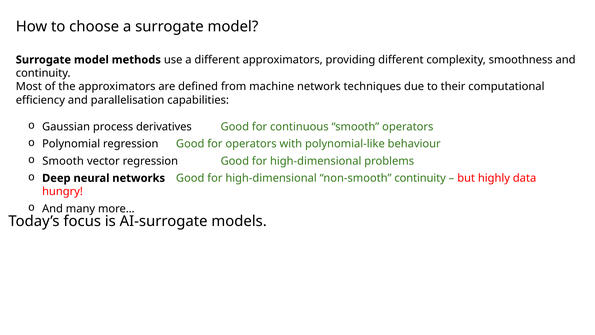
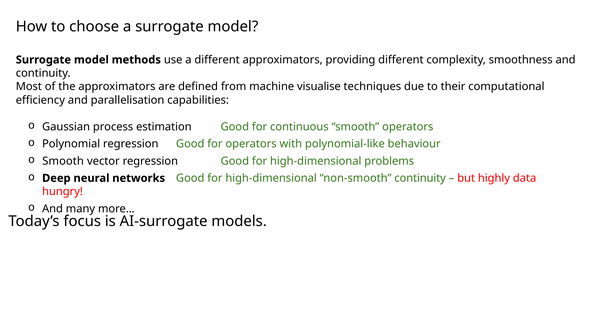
network: network -> visualise (319, 87)
derivatives: derivatives -> estimation (164, 127)
